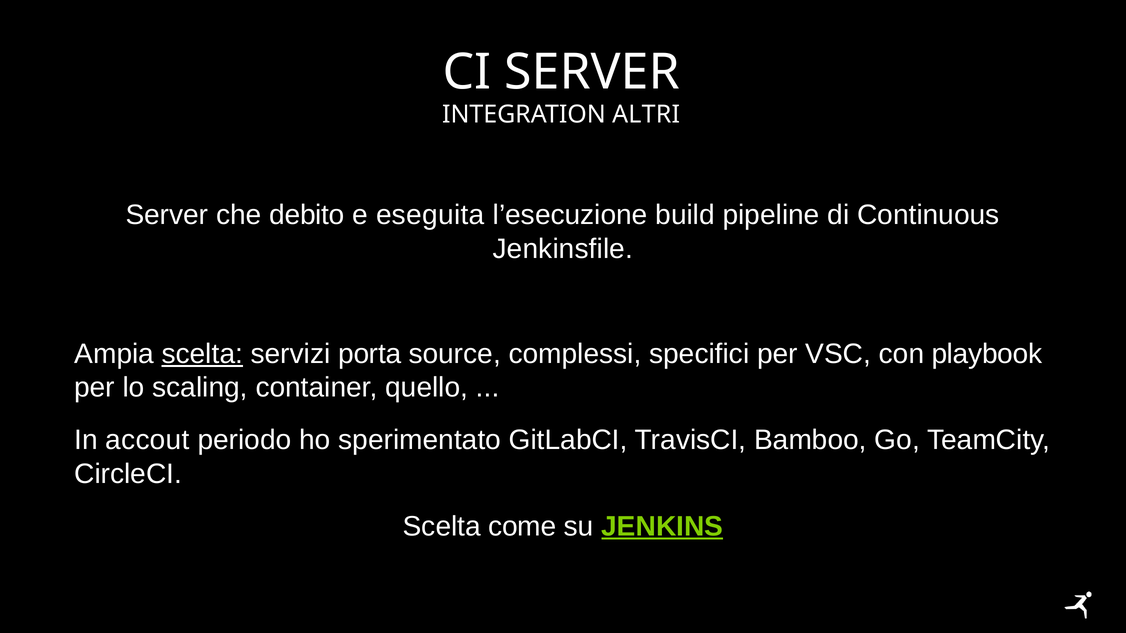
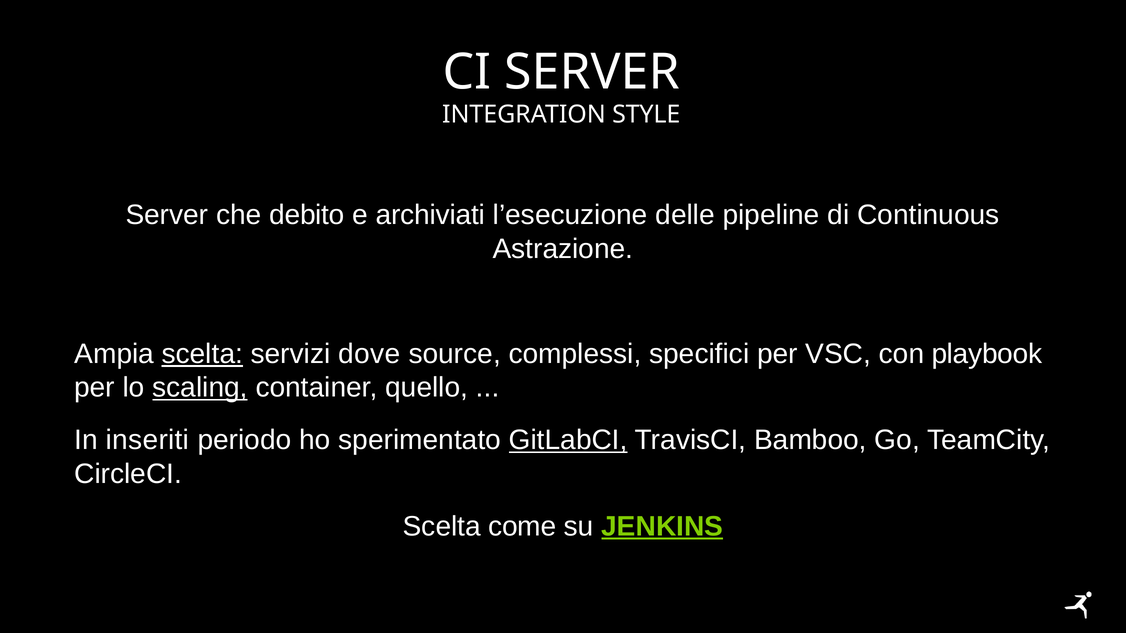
ALTRI: ALTRI -> STYLE (646, 115)
eseguita: eseguita -> archiviati (430, 215)
build: build -> delle (685, 215)
Jenkinsfile: Jenkinsfile -> Astrazione (563, 249)
porta: porta -> dove (369, 354)
scaling underline: none -> present (200, 388)
accout: accout -> inseriti (147, 440)
GitLabCI underline: none -> present (568, 440)
